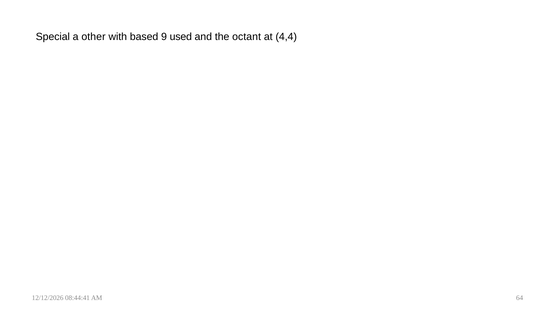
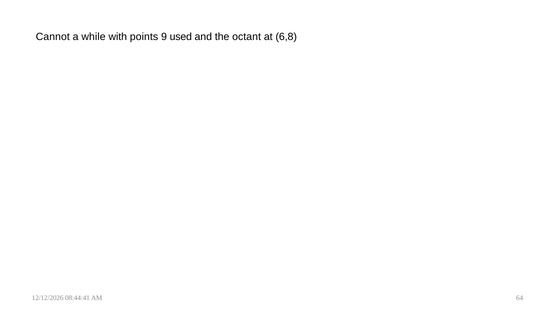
Special: Special -> Cannot (53, 37)
other: other -> while (93, 37)
based: based -> points (144, 37)
4,4: 4,4 -> 6,8 (286, 37)
